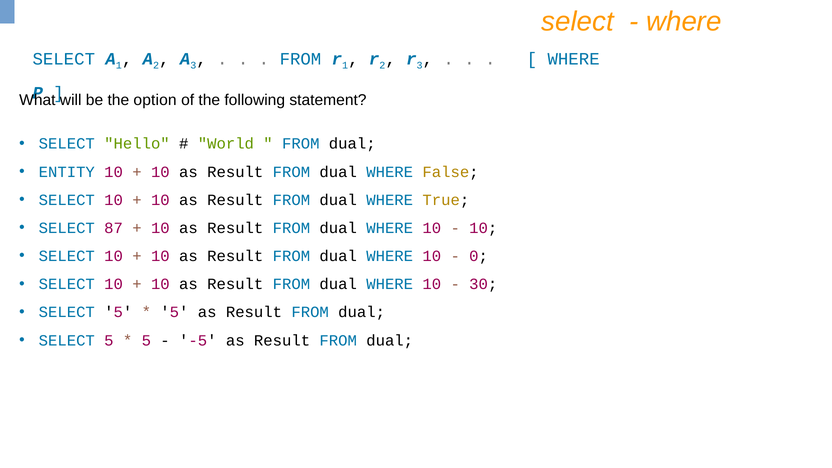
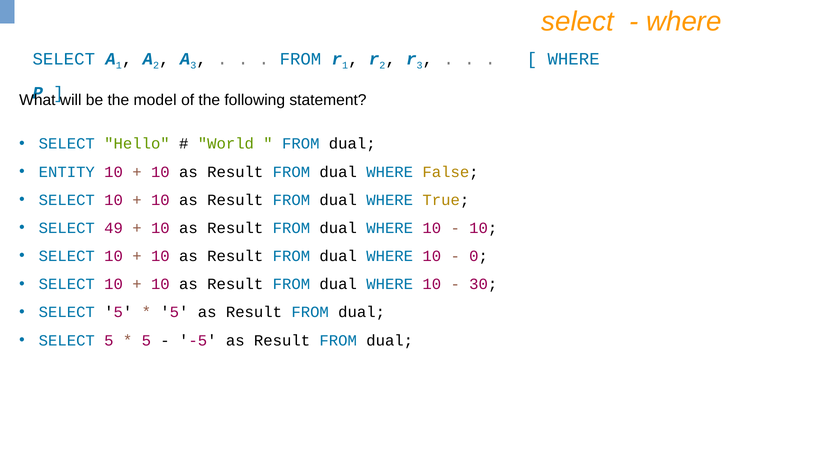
option: option -> model (155, 100)
87: 87 -> 49 (114, 228)
